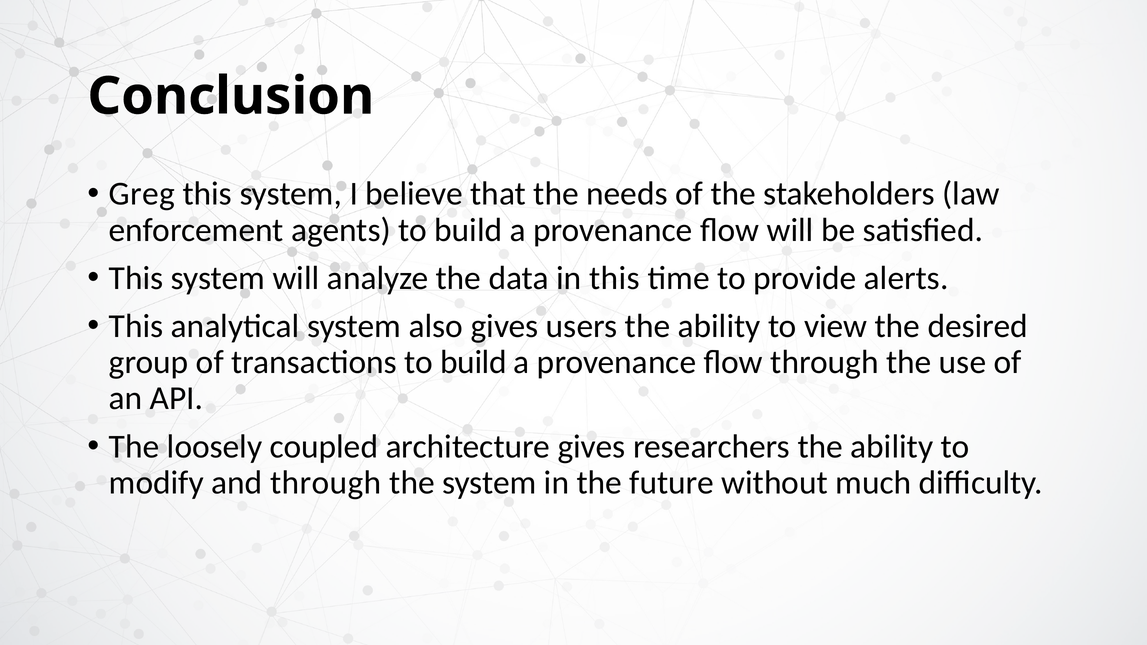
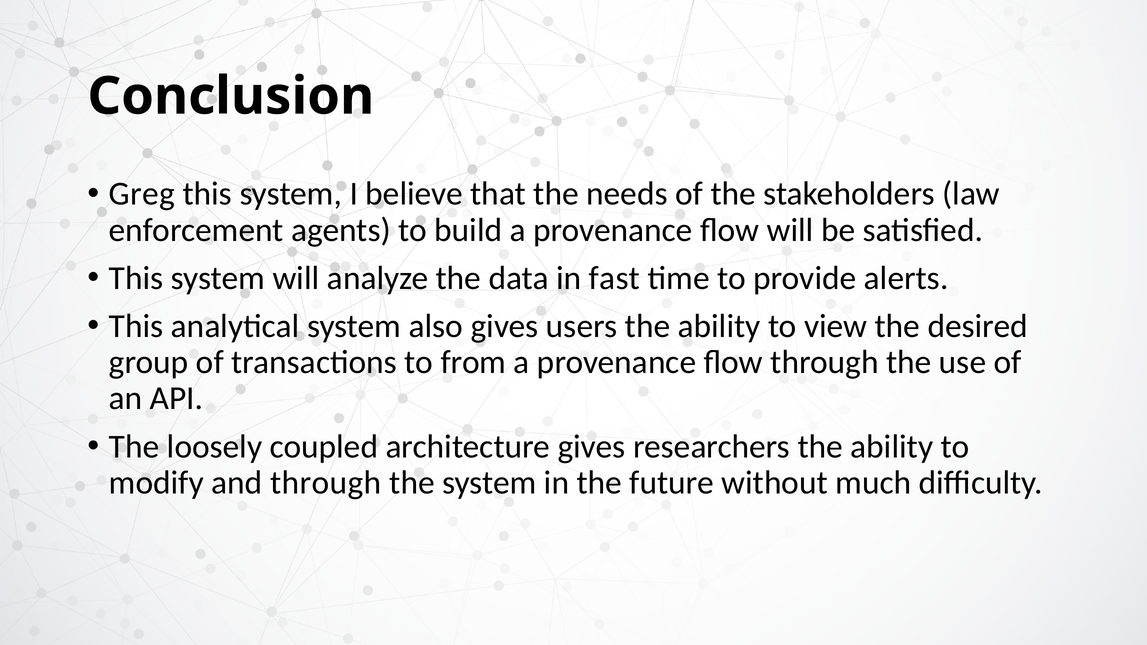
in this: this -> fast (614, 278)
transactions to build: build -> from (473, 362)
